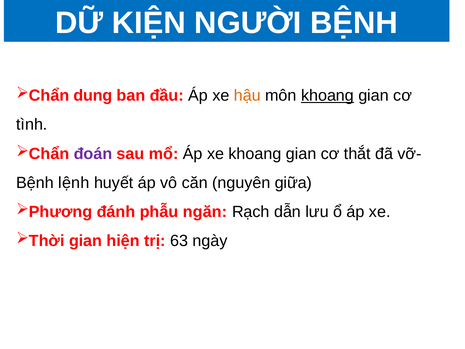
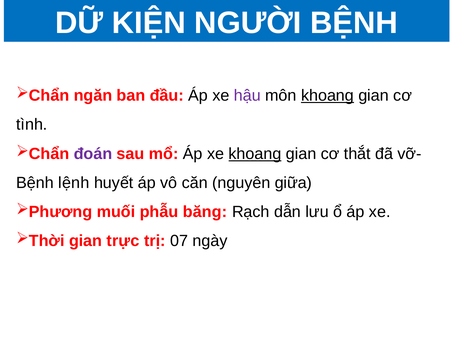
dung: dung -> ngăn (93, 96)
hậu colour: orange -> purple (247, 96)
khoang underline: none -> present (255, 154)
đánh: đánh -> muối (116, 212)
ngăn: ngăn -> băng (205, 212)
hiện: hiện -> trực (123, 241)
63: 63 -> 07 (179, 241)
